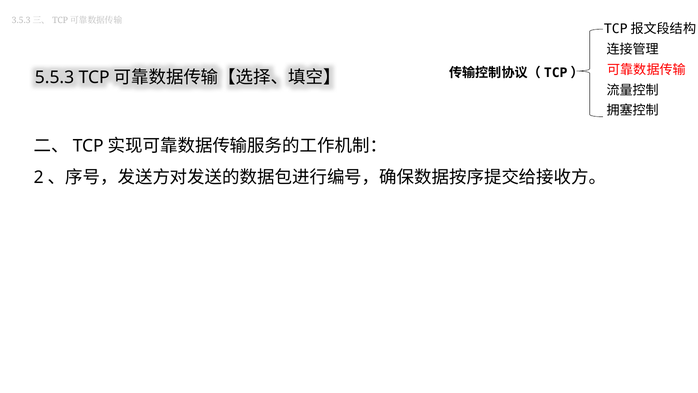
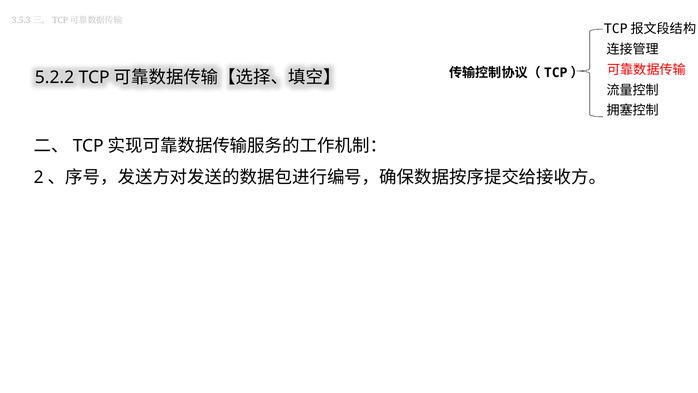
5.5.3: 5.5.3 -> 5.2.2 (54, 77)
